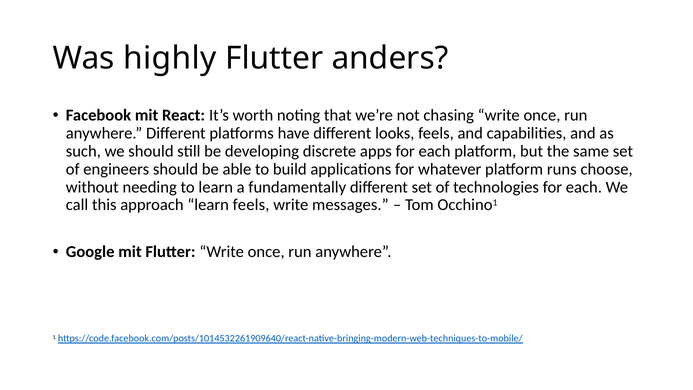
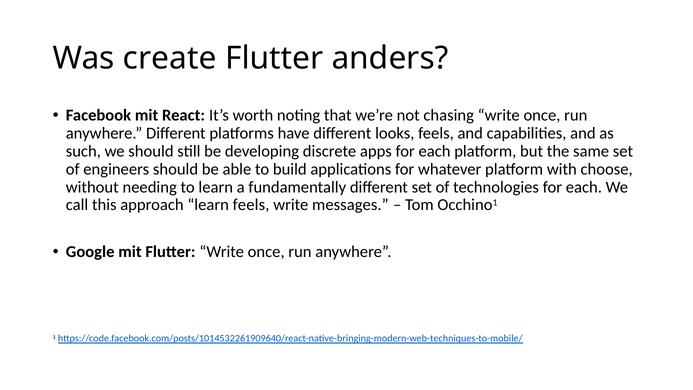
highly: highly -> create (170, 58)
runs: runs -> with (562, 169)
